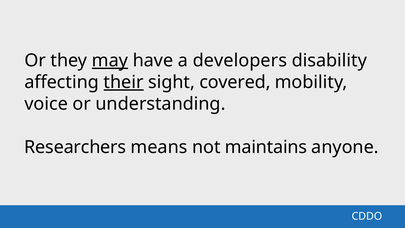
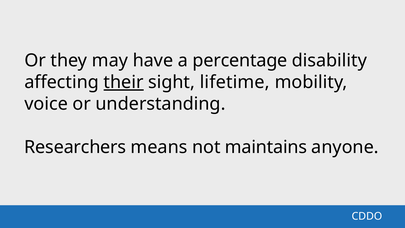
may underline: present -> none (110, 61)
developers: developers -> percentage (240, 61)
covered: covered -> lifetime (235, 82)
